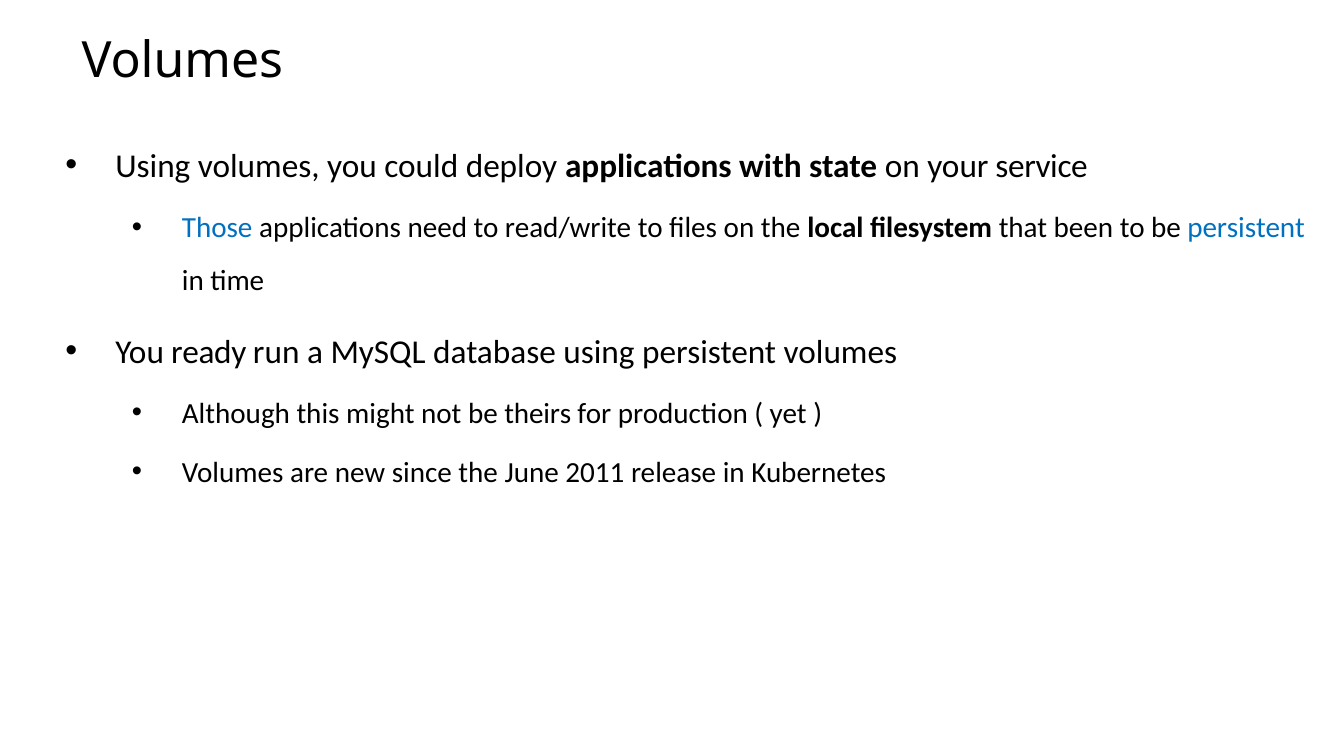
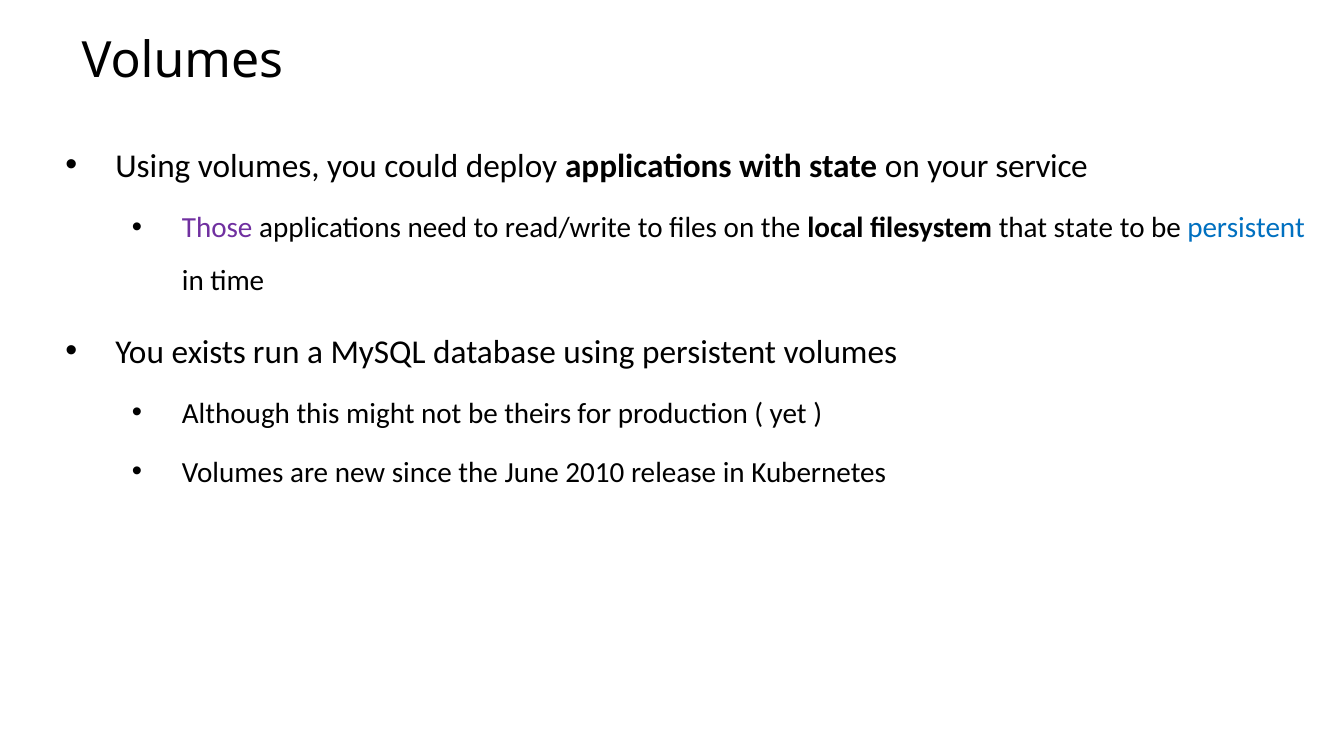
Those colour: blue -> purple (217, 228)
that been: been -> state (1083, 228)
ready: ready -> exists (209, 352)
2011: 2011 -> 2010 (595, 473)
